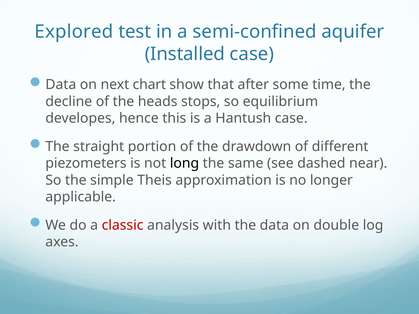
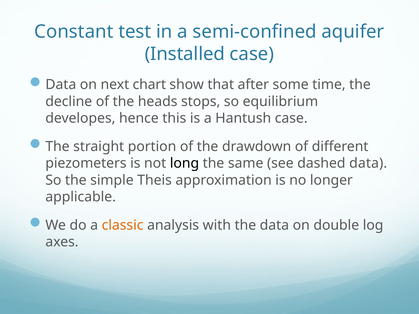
Explored: Explored -> Constant (74, 32)
dashed near: near -> data (368, 163)
classic colour: red -> orange (123, 225)
